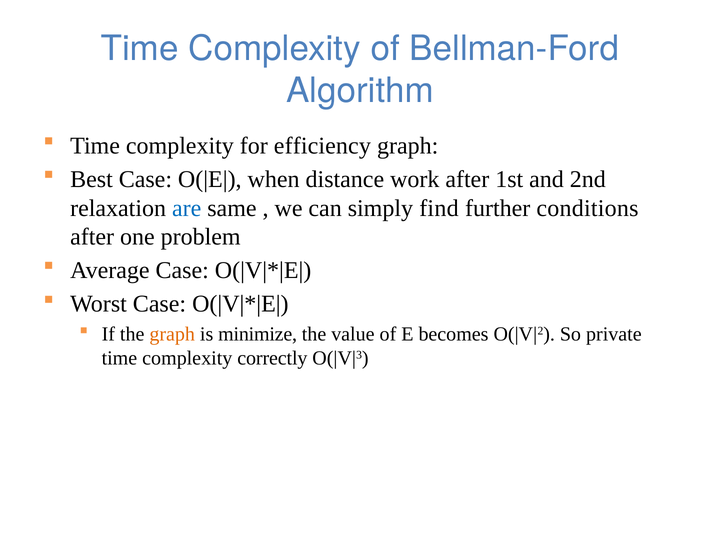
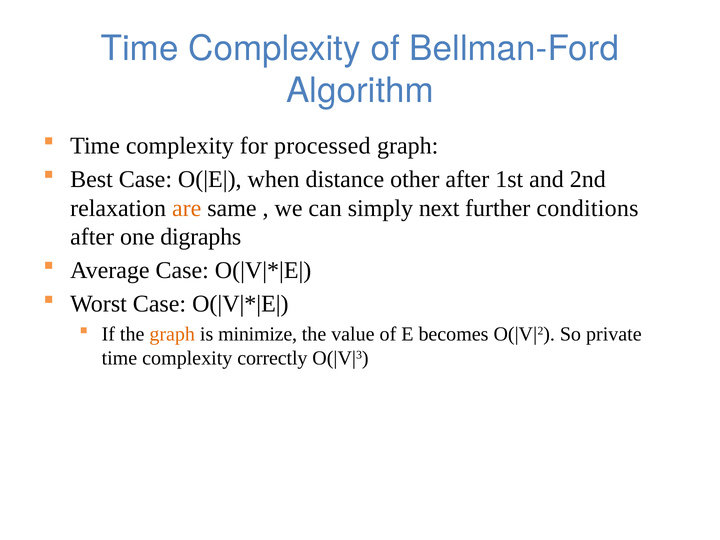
efficiency: efficiency -> processed (322, 146)
work: work -> other (415, 179)
are colour: blue -> orange (187, 208)
find: find -> next (439, 208)
problem: problem -> digraphs (201, 237)
